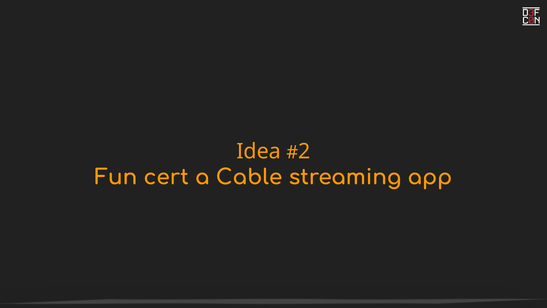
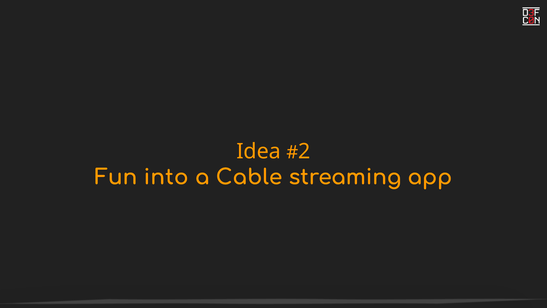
cert: cert -> into (166, 177)
